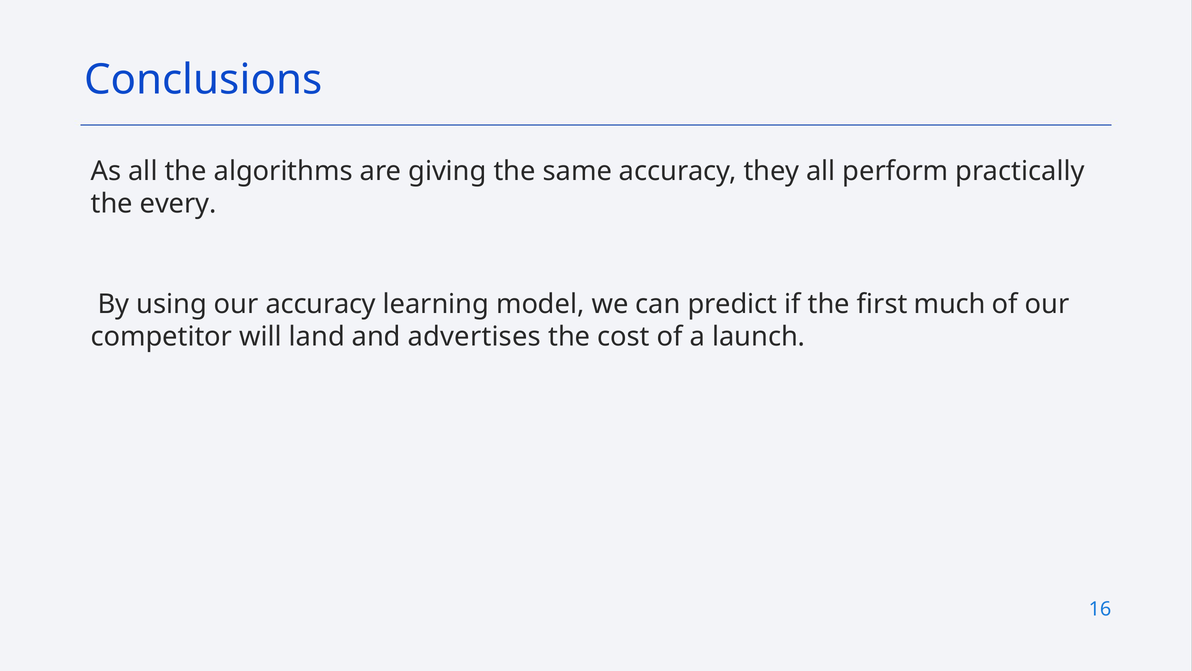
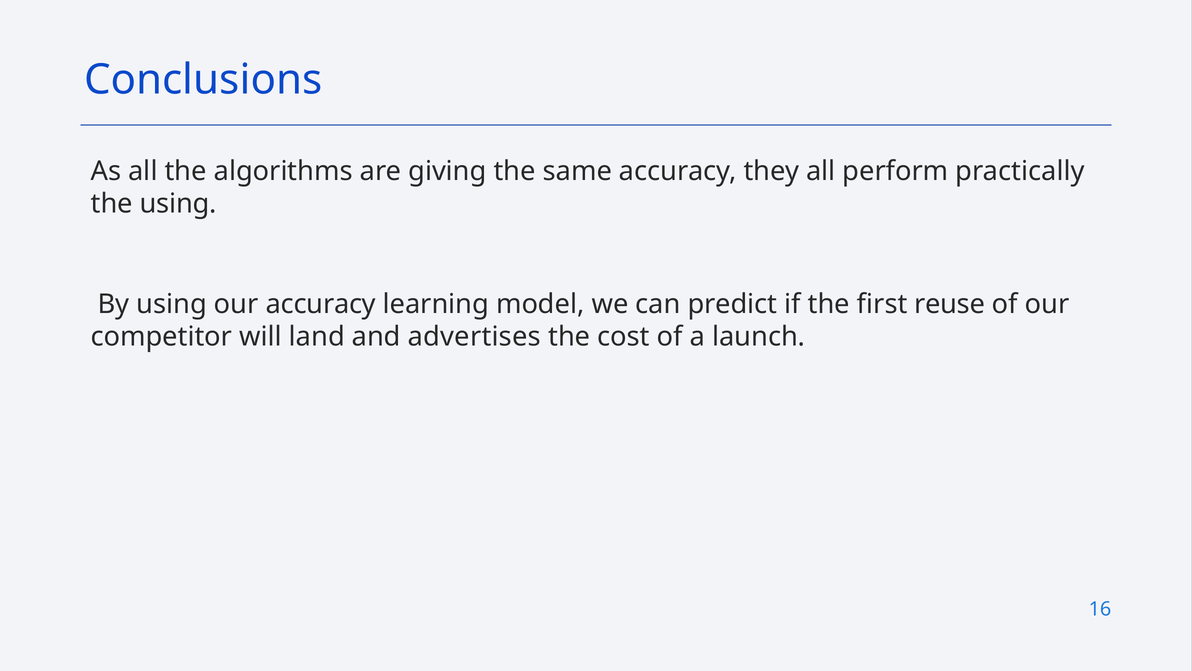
the every: every -> using (178, 204)
much: much -> reuse (950, 304)
